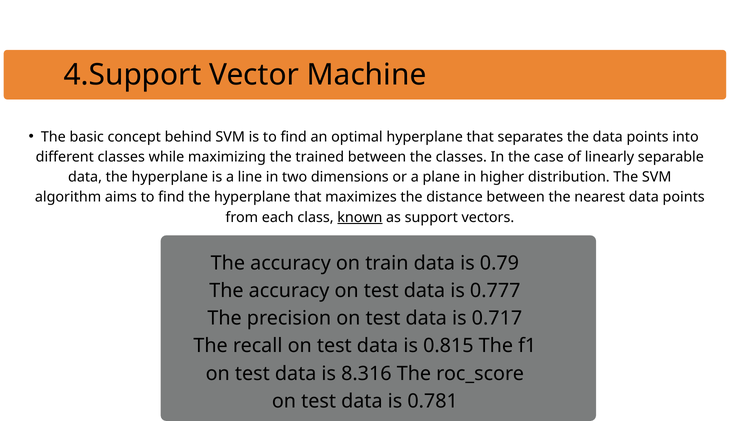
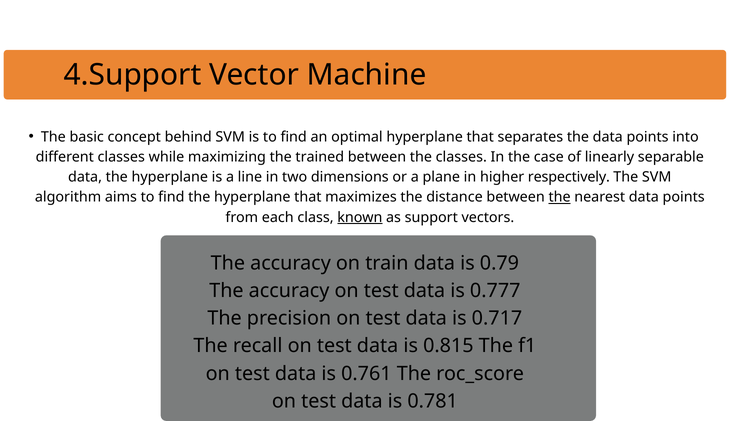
distribution: distribution -> respectively (569, 177)
the underline: none -> present (560, 197)
8.316: 8.316 -> 0.761 (366, 373)
